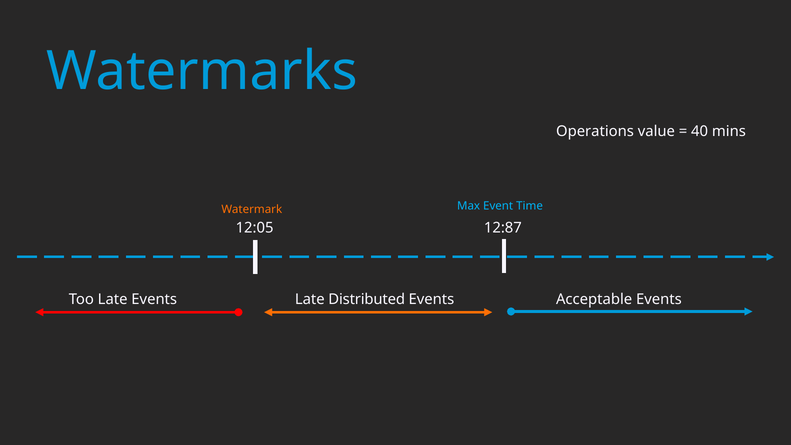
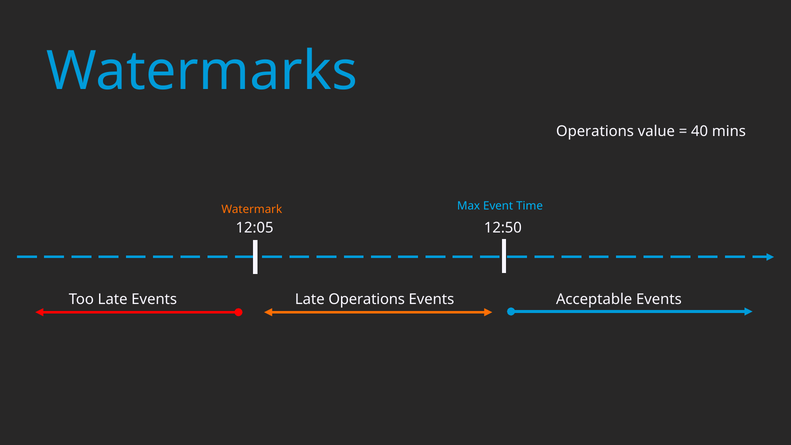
12:87: 12:87 -> 12:50 (503, 228)
Late Distributed: Distributed -> Operations (367, 299)
